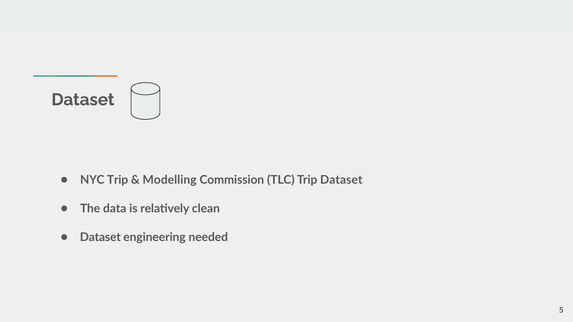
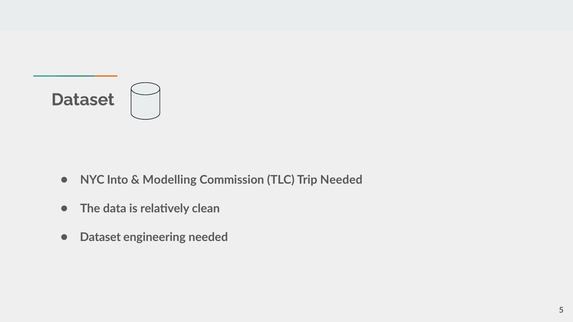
NYC Trip: Trip -> Into (118, 180)
Trip Dataset: Dataset -> Needed (341, 180)
